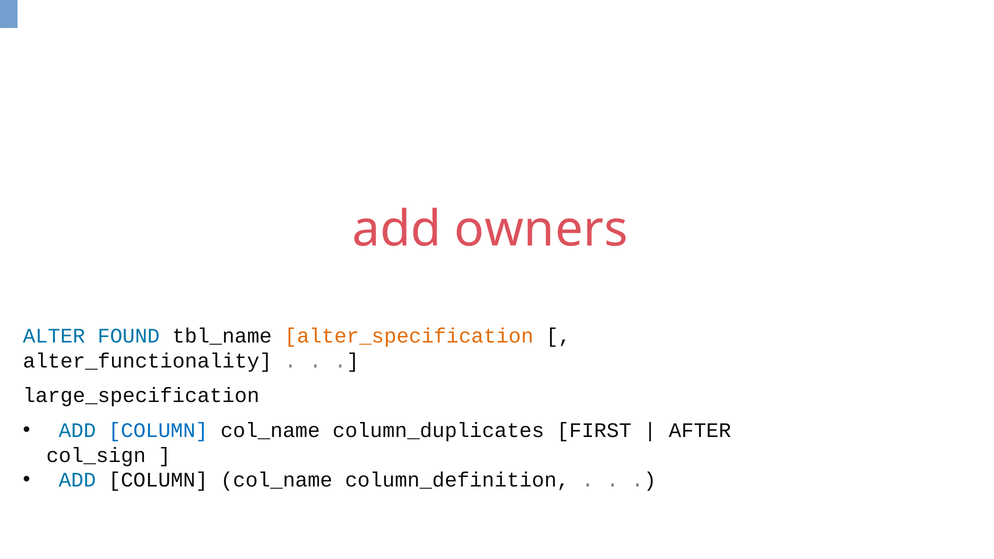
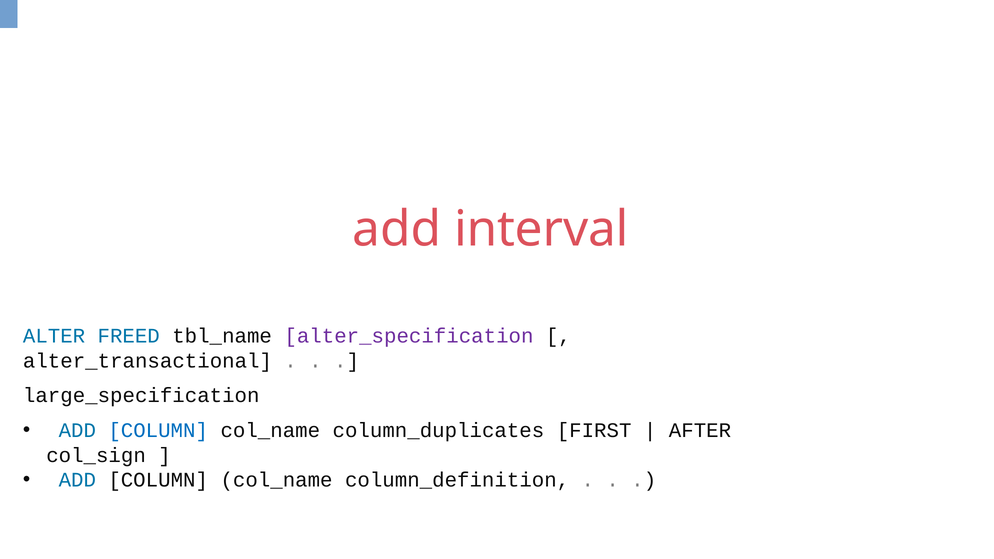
owners: owners -> interval (541, 230)
FOUND: FOUND -> FREED (129, 336)
alter_specification colour: orange -> purple (409, 336)
alter_functionality: alter_functionality -> alter_transactional (147, 361)
